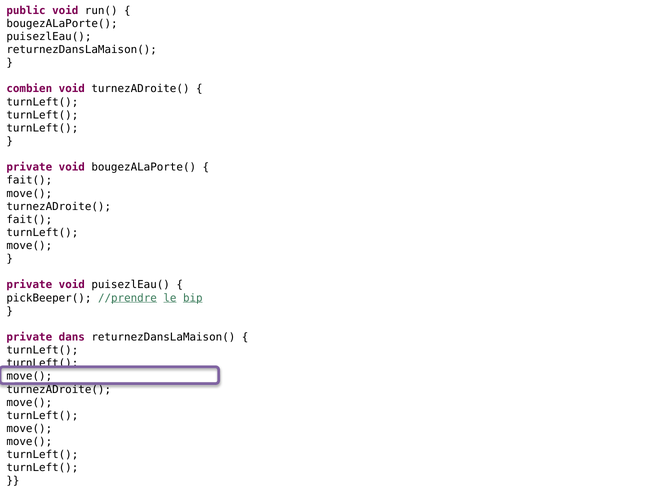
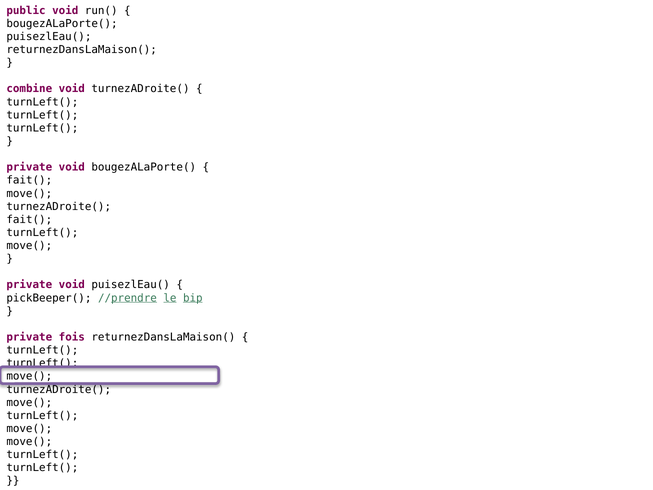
combien: combien -> combine (29, 89)
dans: dans -> fois (72, 337)
